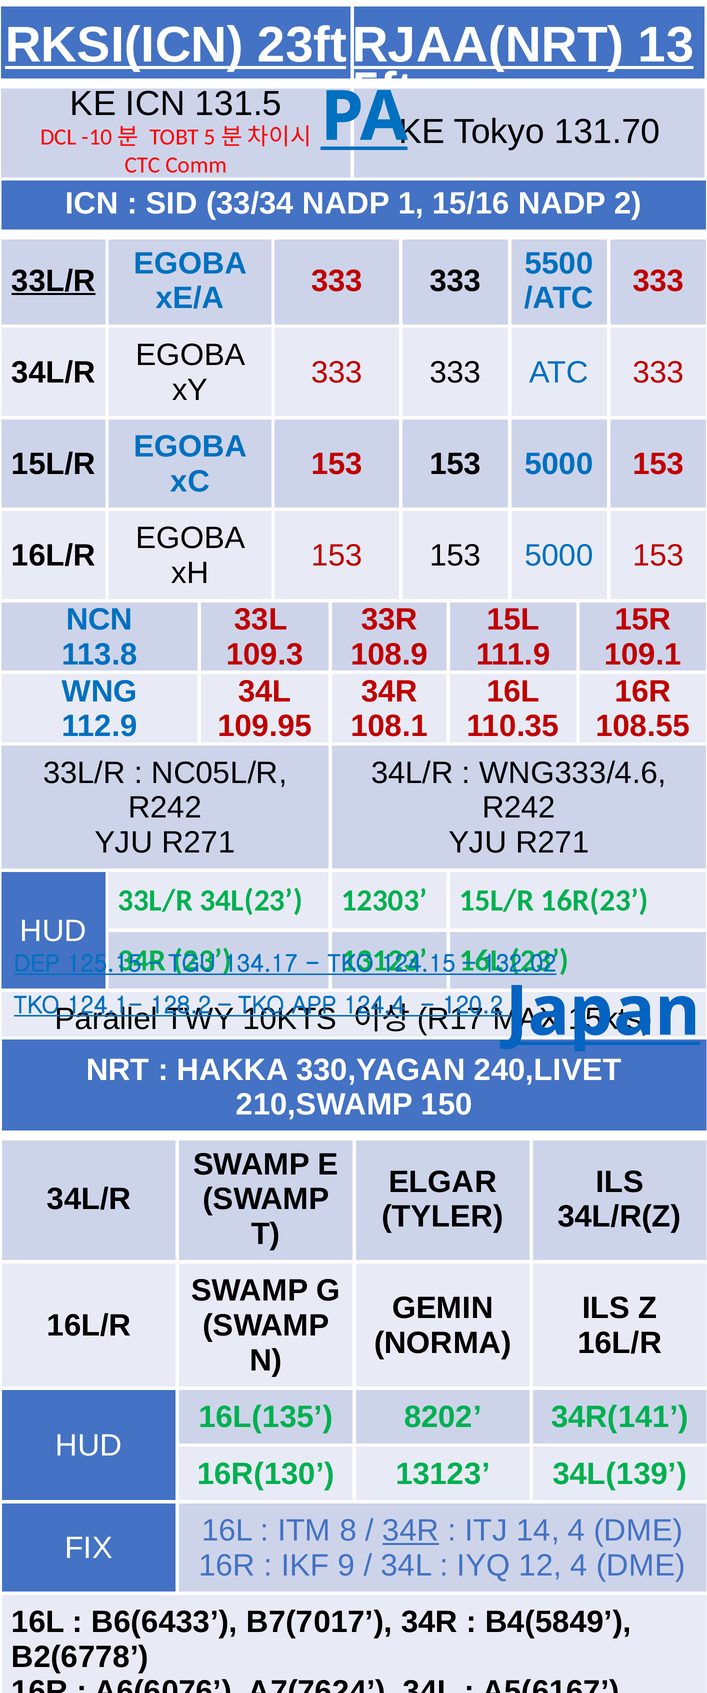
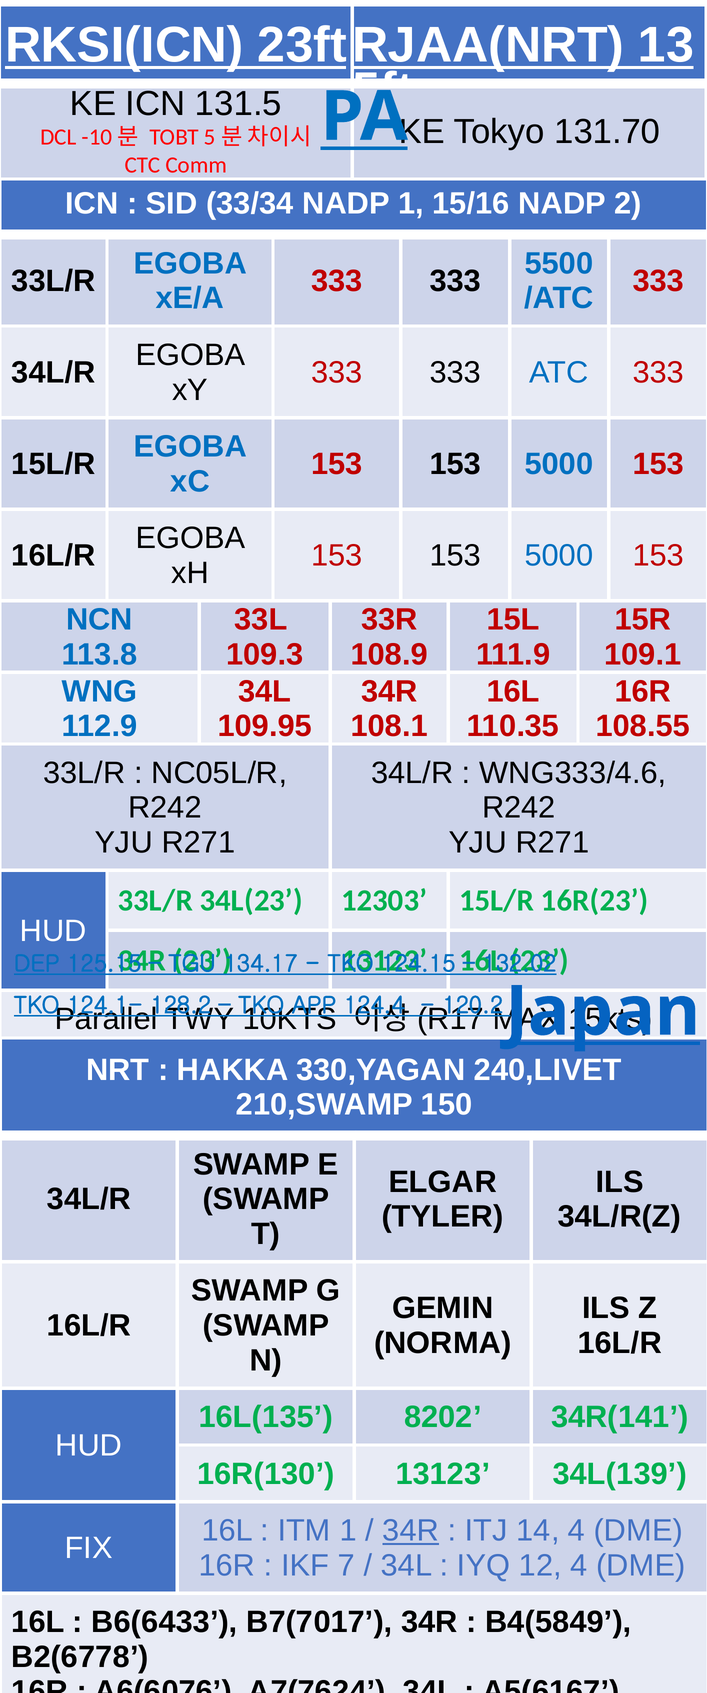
33L/R underline: present -> none (54, 281)
ITM 8: 8 -> 1 (348, 1529)
9: 9 -> 7 (346, 1564)
